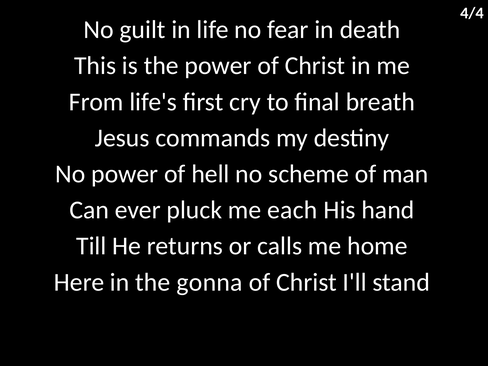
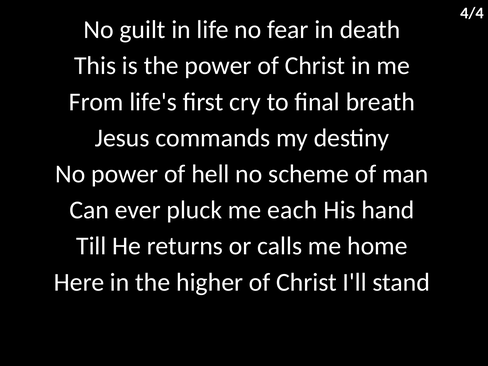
gonna: gonna -> higher (210, 282)
